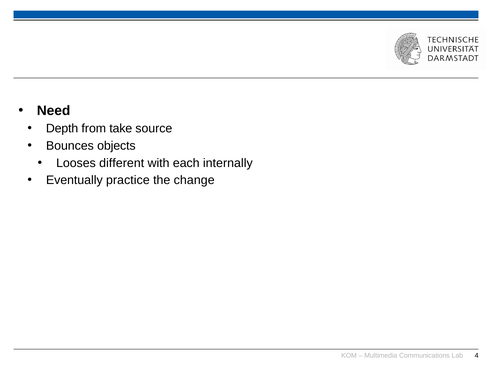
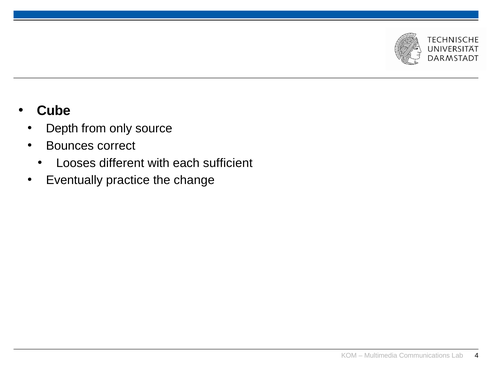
Need: Need -> Cube (54, 111)
take: take -> only (121, 129)
objects: objects -> correct (116, 146)
internally: internally -> sufficient (228, 163)
